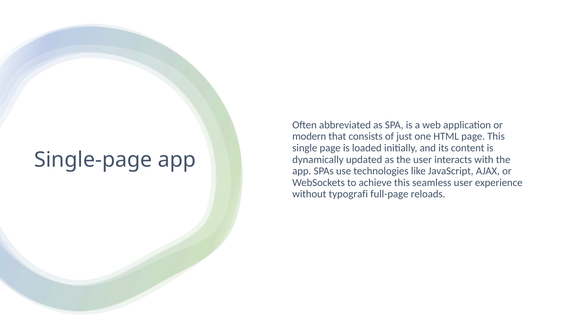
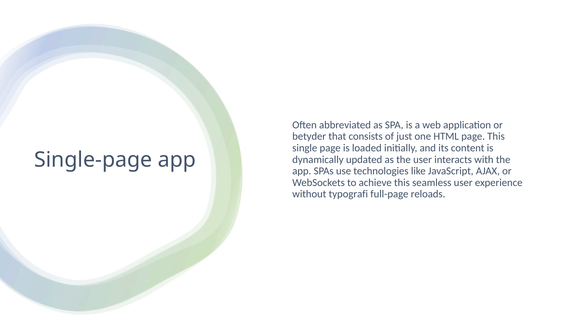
modern: modern -> betyder (309, 136)
